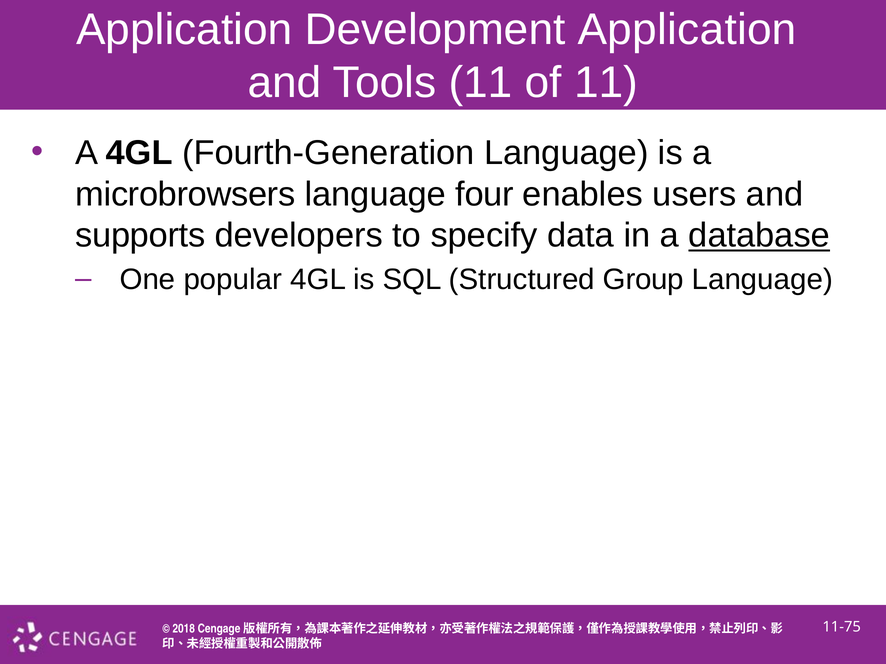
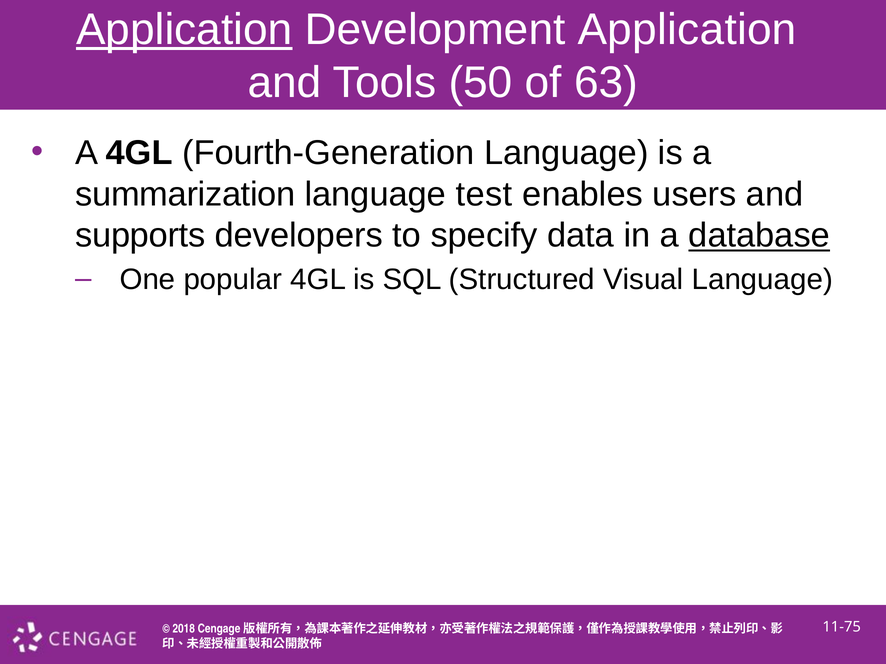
Application underline: none -> present (184, 30)
Tools 11: 11 -> 50 (481, 83)
of 11: 11 -> 63 (606, 83)
microbrowsers: microbrowsers -> summarization (185, 194)
four: four -> test (484, 194)
Group: Group -> Visual (643, 280)
